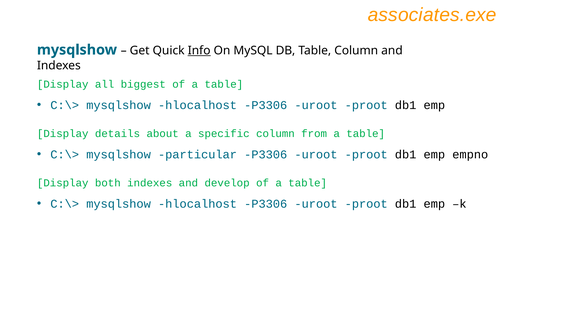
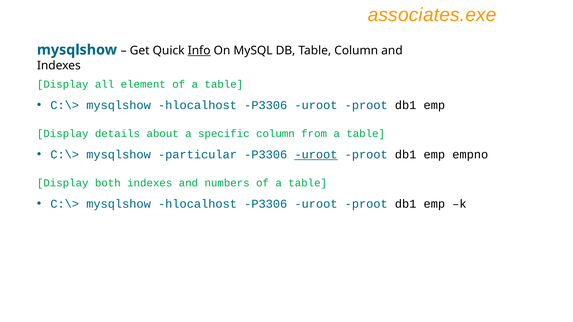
biggest: biggest -> element (143, 84)
uroot underline: none -> present (316, 155)
develop: develop -> numbers (227, 183)
